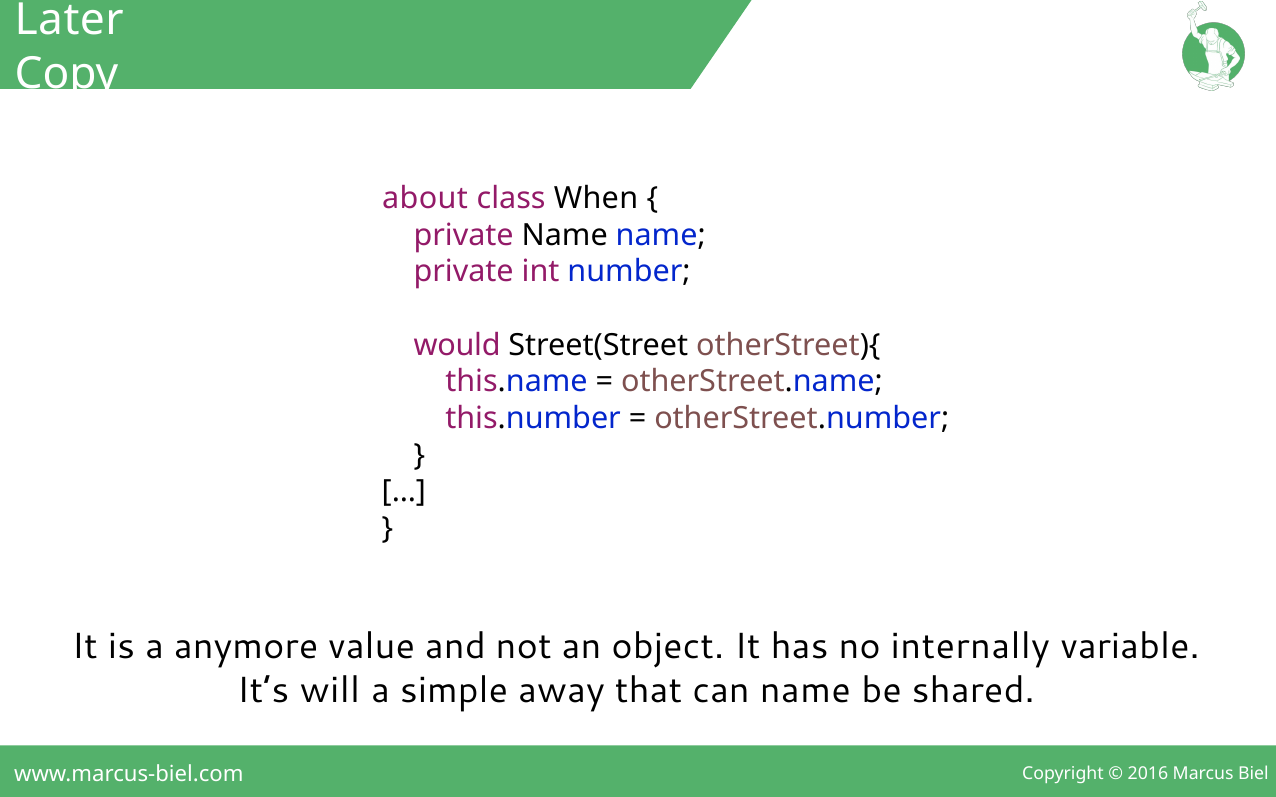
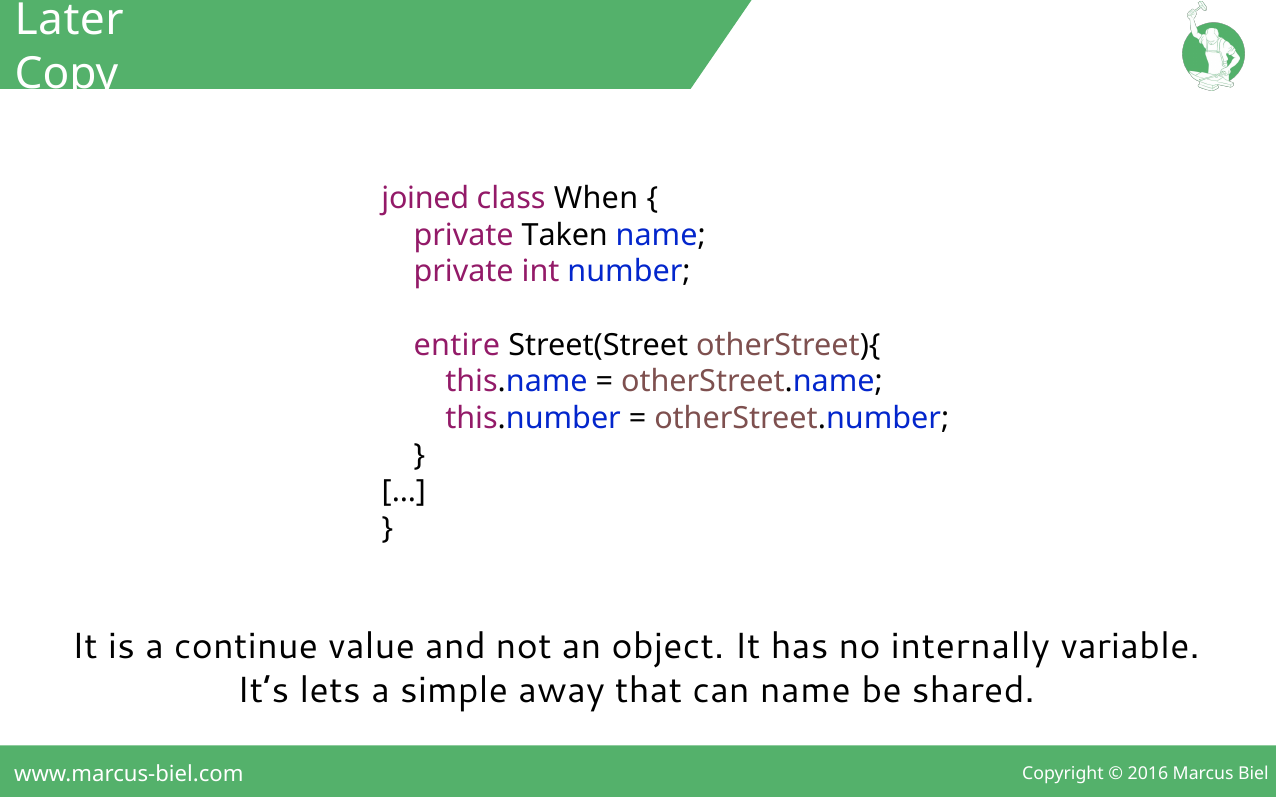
about: about -> joined (425, 199)
private Name: Name -> Taken (565, 235)
would: would -> entire (457, 345)
anymore: anymore -> continue (246, 647)
will: will -> lets (330, 691)
